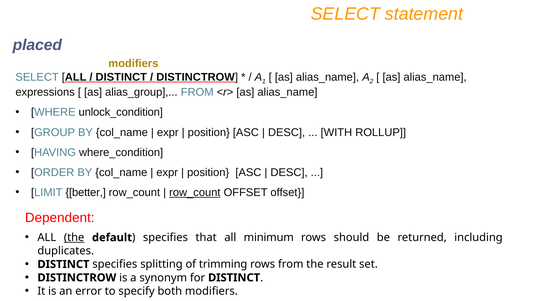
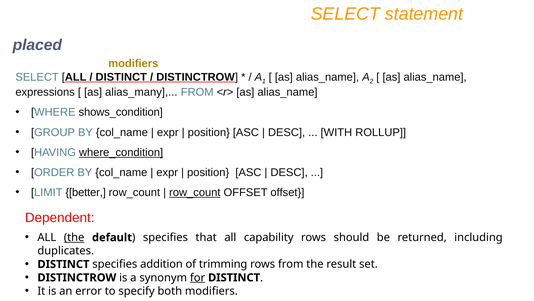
alias_group: alias_group -> alias_many (141, 92)
unlock_condition: unlock_condition -> shows_condition (121, 112)
where_condition underline: none -> present (121, 152)
minimum: minimum -> capability (269, 237)
splitting: splitting -> addition (162, 264)
for underline: none -> present (198, 277)
